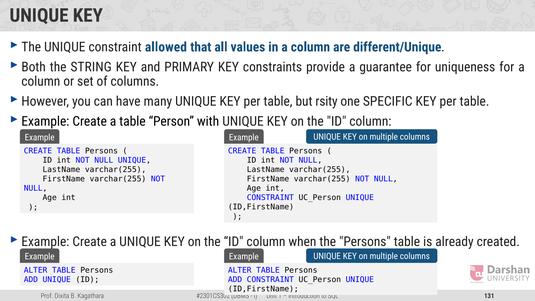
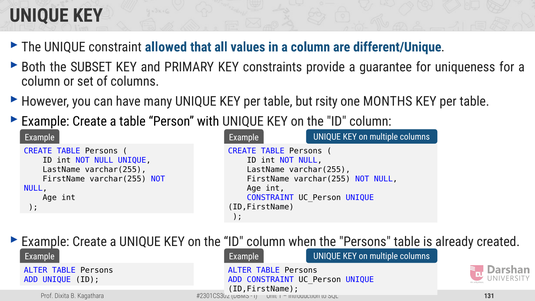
STRING: STRING -> SUBSET (91, 67)
SPECIFIC: SPECIFIC -> MONTHS (388, 102)
